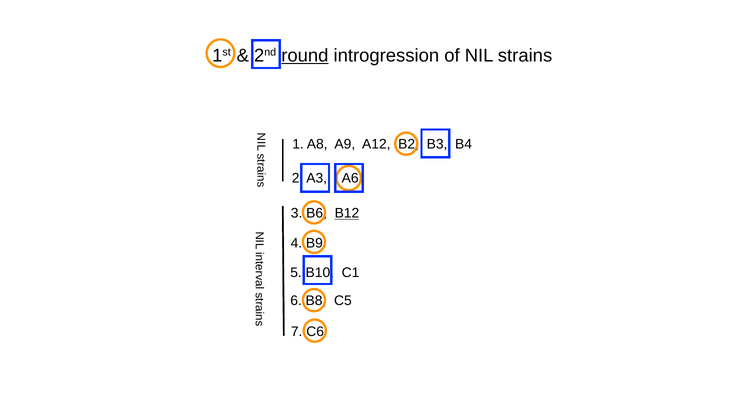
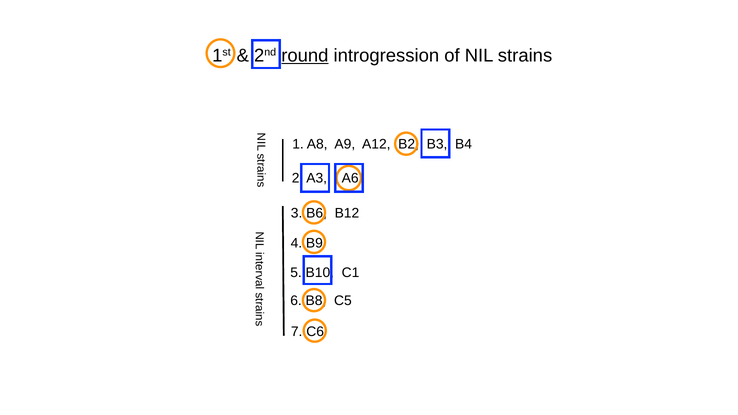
B12 underline: present -> none (347, 213)
